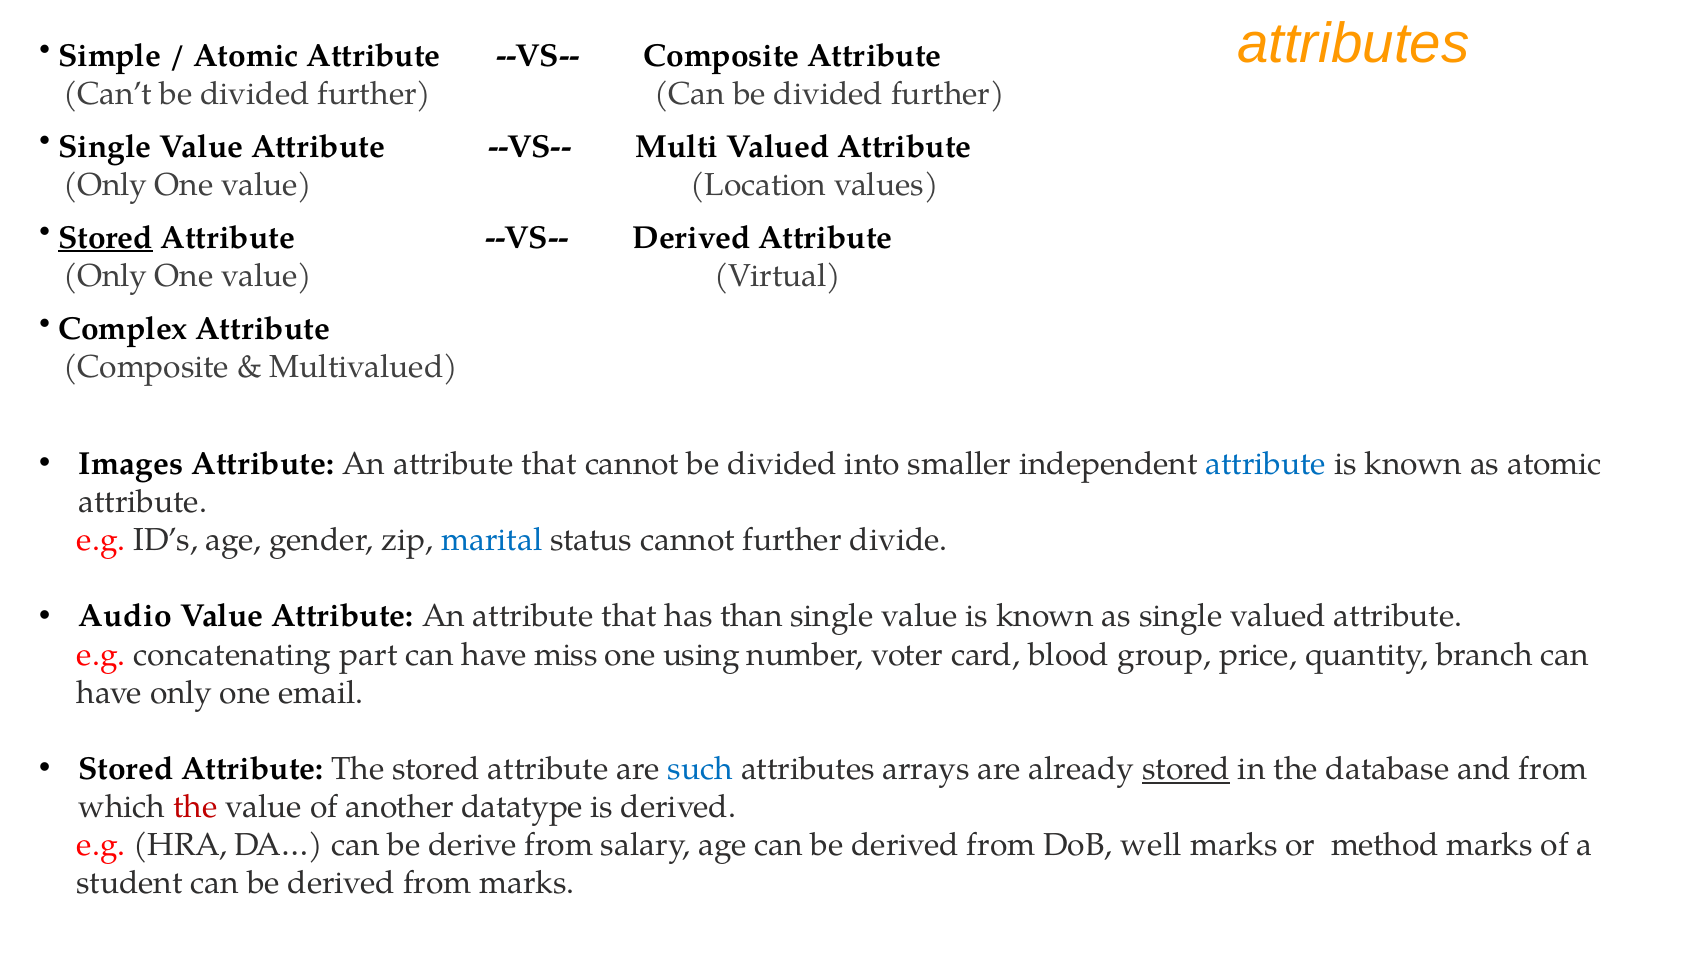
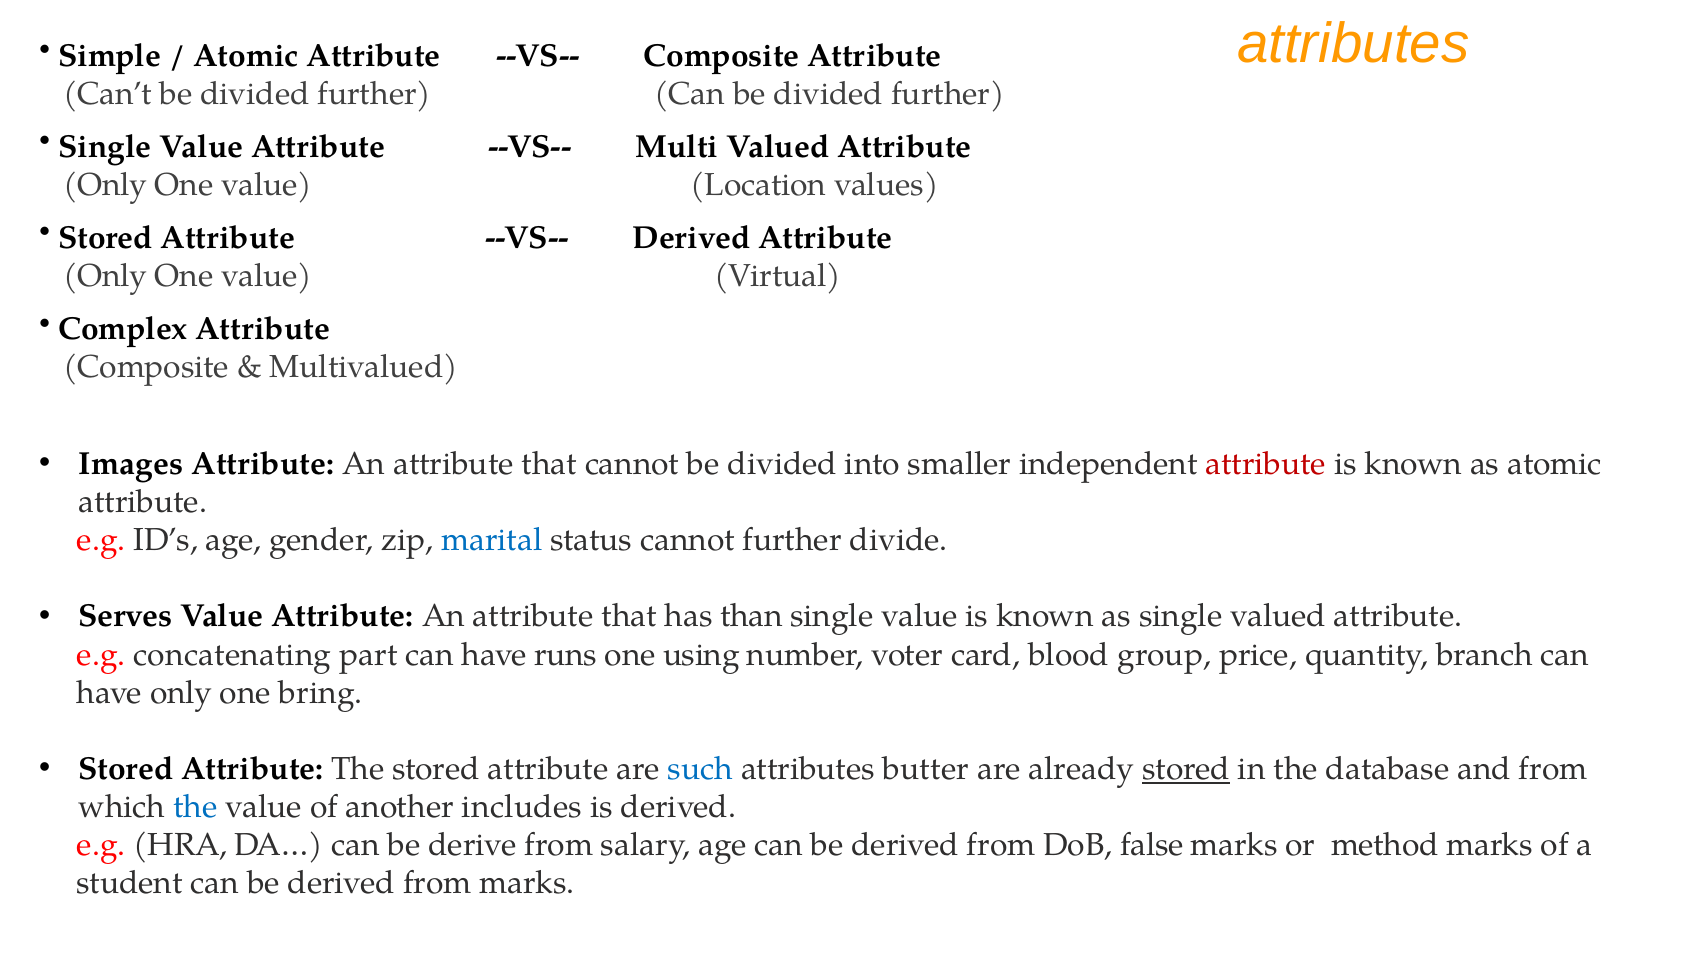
Stored underline: present -> none (106, 238)
attribute colour: blue -> red (1266, 464)
Audio: Audio -> Serves (126, 616)
miss: miss -> runs (566, 654)
email: email -> bring (321, 693)
arrays: arrays -> butter (926, 769)
the colour: red -> blue (195, 807)
datatype: datatype -> includes (522, 807)
well: well -> false (1152, 845)
